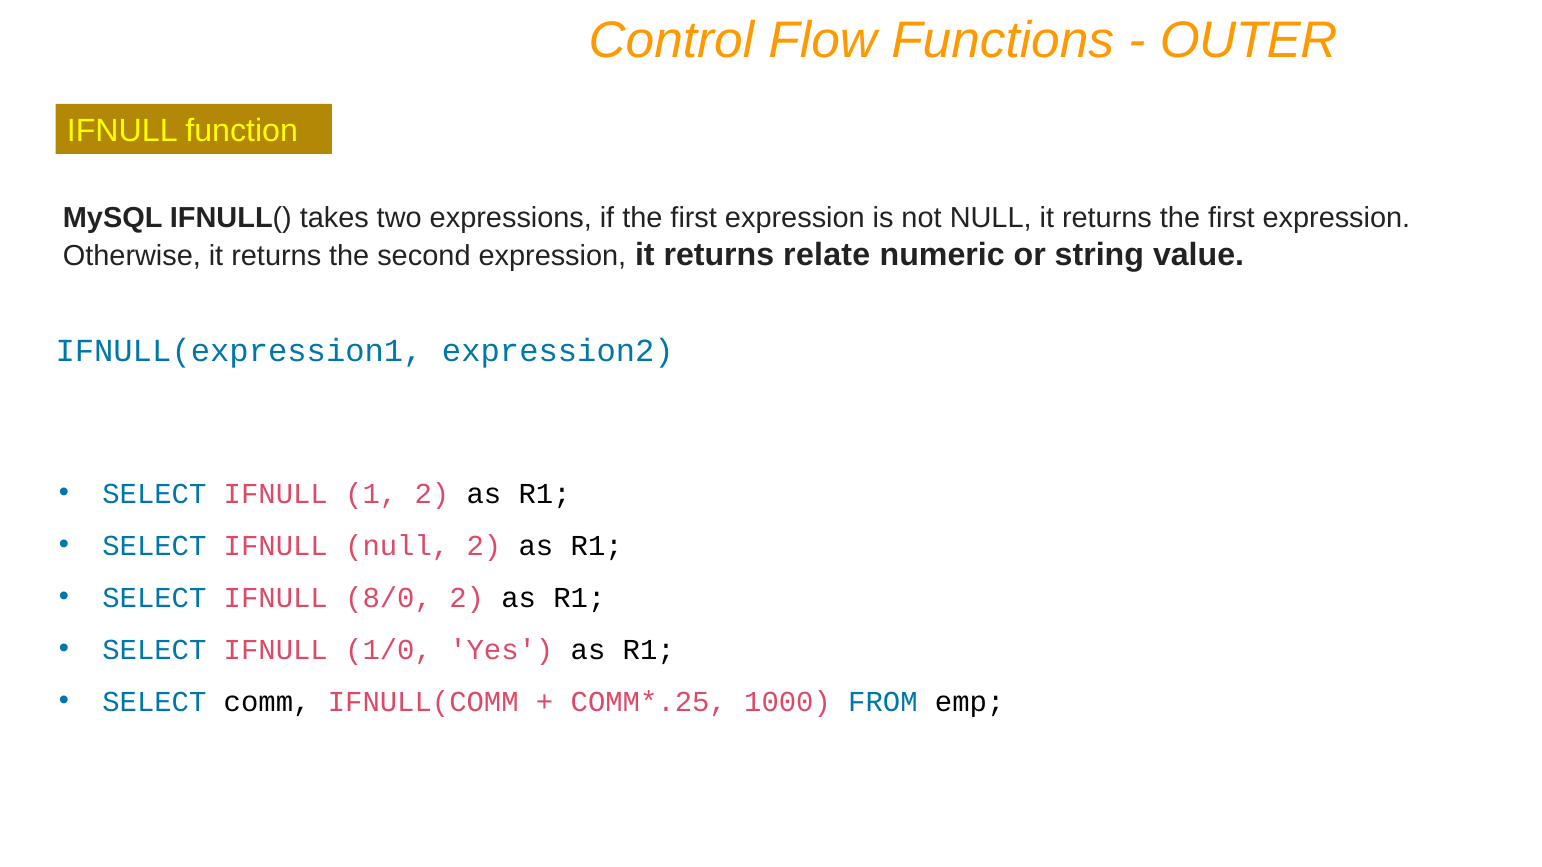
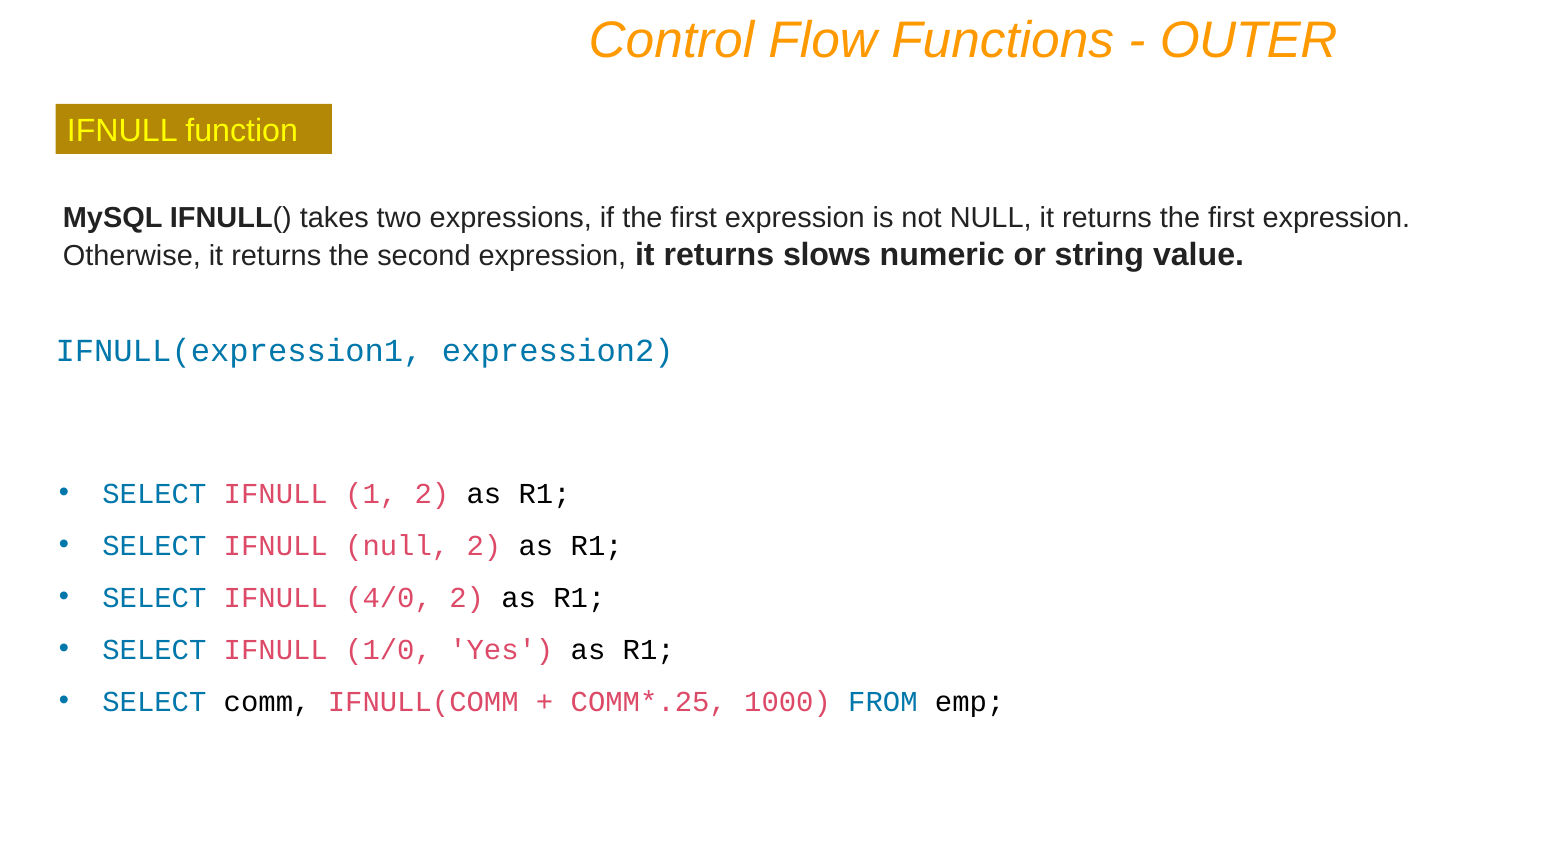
relate: relate -> slows (827, 255)
8/0: 8/0 -> 4/0 (389, 598)
